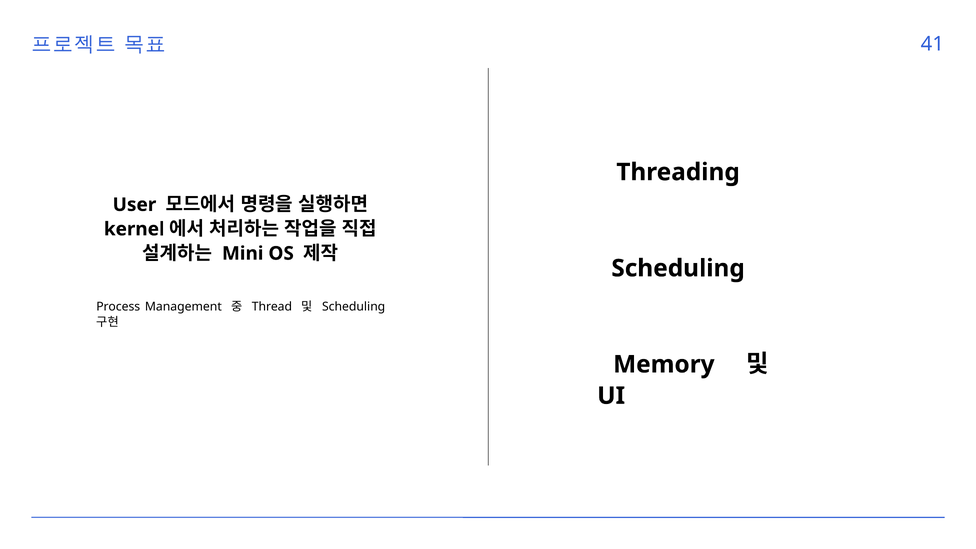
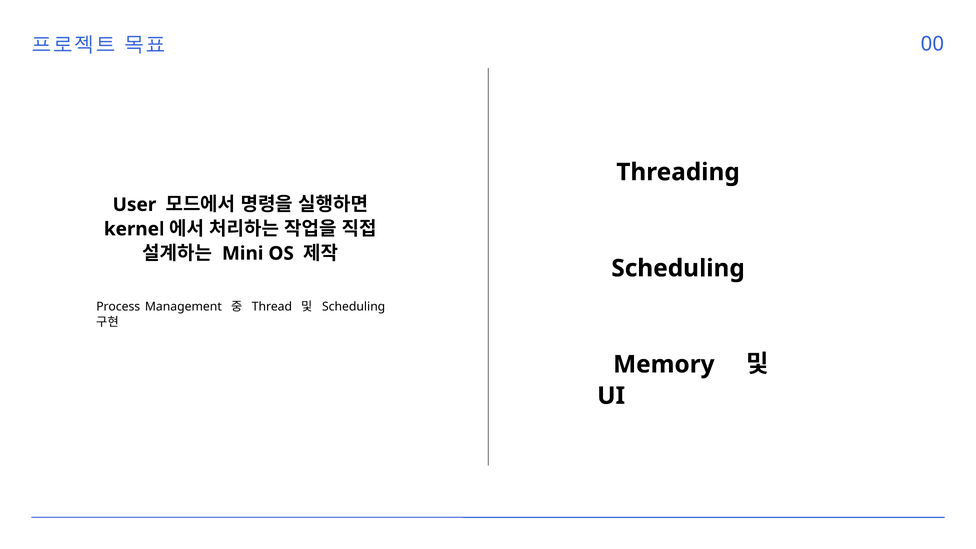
41: 41 -> 00 (932, 44)
